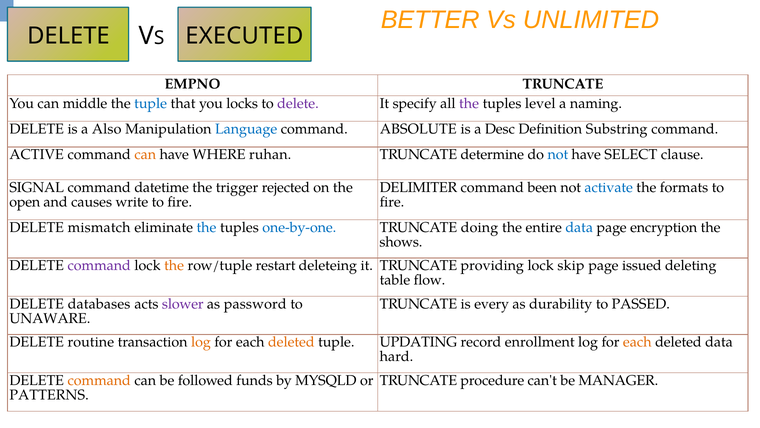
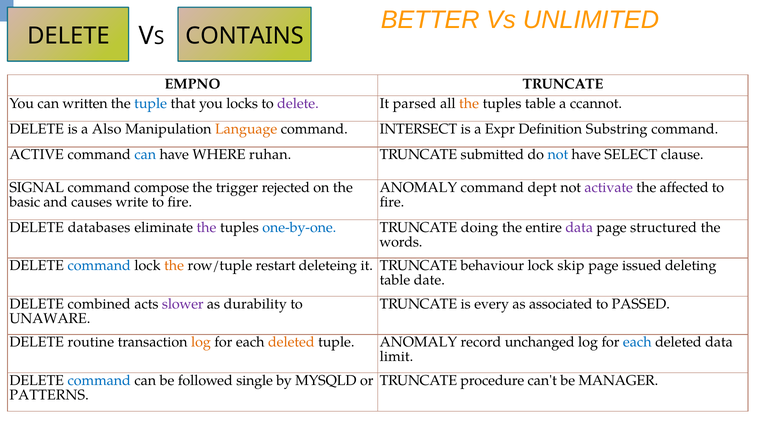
EXECUTED: EXECUTED -> CONTAINS (245, 36)
middle: middle -> written (85, 103)
specify: specify -> parsed (415, 103)
the colour: purple -> orange (469, 103)
tuples level: level -> table (540, 103)
naming: naming -> ccannot (596, 103)
Language colour: blue -> orange (246, 129)
ABSOLUTE: ABSOLUTE -> INTERSECT (418, 129)
Desc: Desc -> Expr (500, 129)
can colour: orange -> blue (145, 154)
determine: determine -> submitted (492, 154)
datetime: datetime -> compose (162, 187)
DELIMITER: DELIMITER -> ANOMALY (418, 187)
been: been -> dept (542, 187)
activate colour: blue -> purple (609, 187)
formats: formats -> affected (684, 187)
open: open -> basic (25, 202)
mismatch: mismatch -> databases (99, 227)
the colour: blue -> purple (206, 227)
data colour: blue -> purple (579, 227)
encryption: encryption -> structured (664, 227)
shows: shows -> words (401, 242)
command colour: purple -> blue (99, 265)
providing: providing -> behaviour (492, 265)
flow: flow -> date (429, 280)
databases: databases -> combined (99, 304)
password: password -> durability (255, 304)
durability: durability -> associated (561, 304)
tuple UPDATING: UPDATING -> ANOMALY (418, 342)
enrollment: enrollment -> unchanged (540, 342)
each colour: orange -> blue (637, 342)
hard: hard -> limit (396, 356)
command colour: orange -> blue (99, 380)
funds: funds -> single (255, 380)
